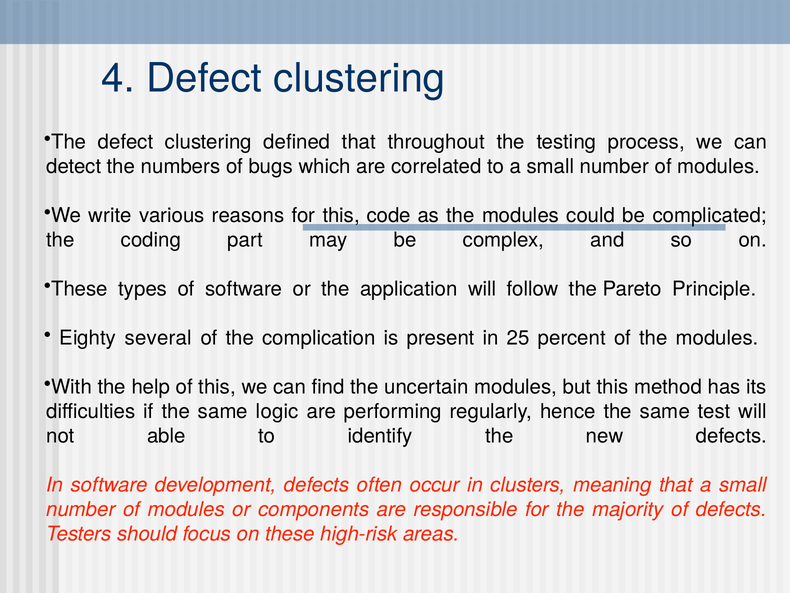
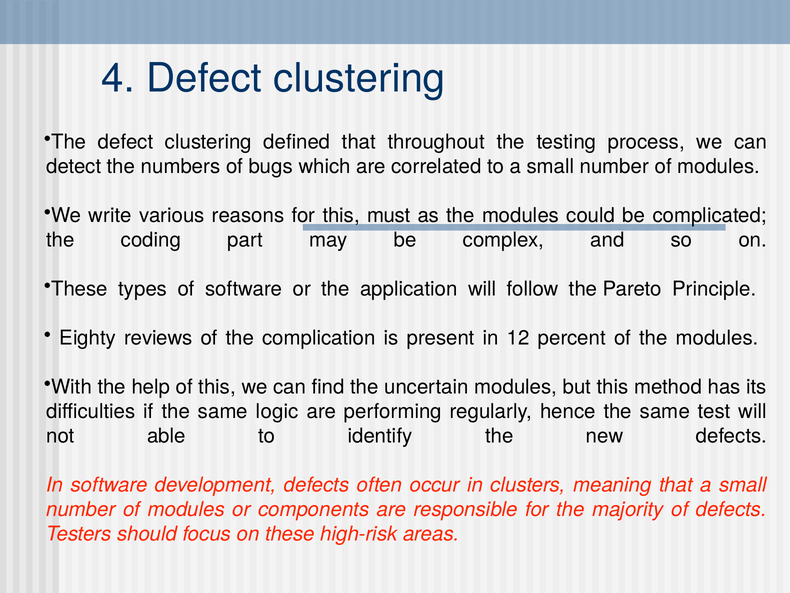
code: code -> must (389, 216)
several: several -> reviews (158, 338)
25: 25 -> 12 (518, 338)
